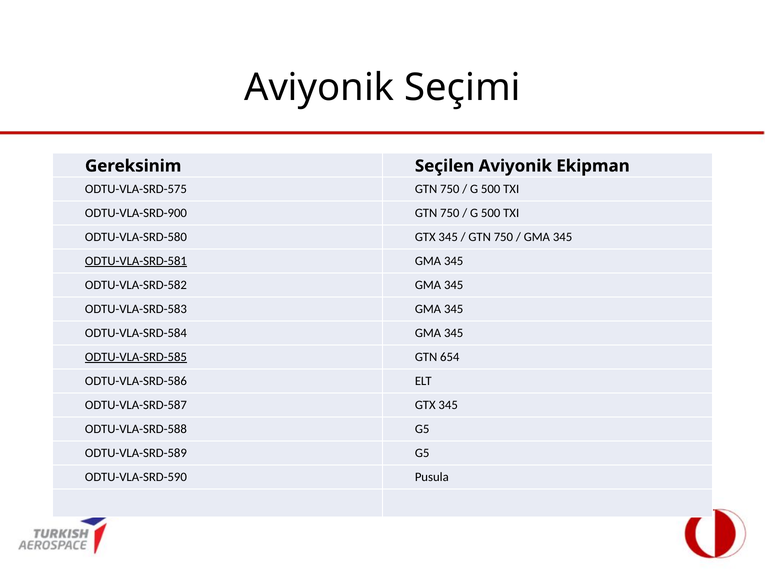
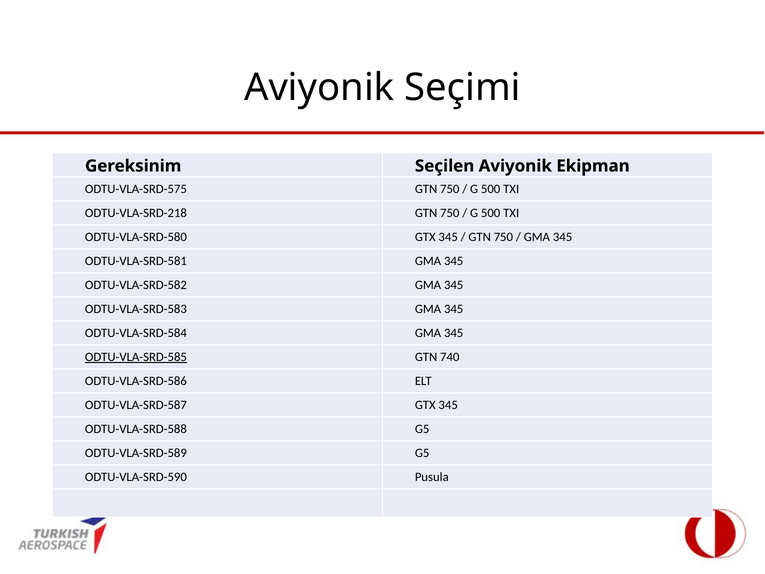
ODTU-VLA-SRD-900: ODTU-VLA-SRD-900 -> ODTU-VLA-SRD-218 (136, 213)
ODTU-VLA-SRD-581 underline: present -> none (136, 261)
654: 654 -> 740 (450, 357)
